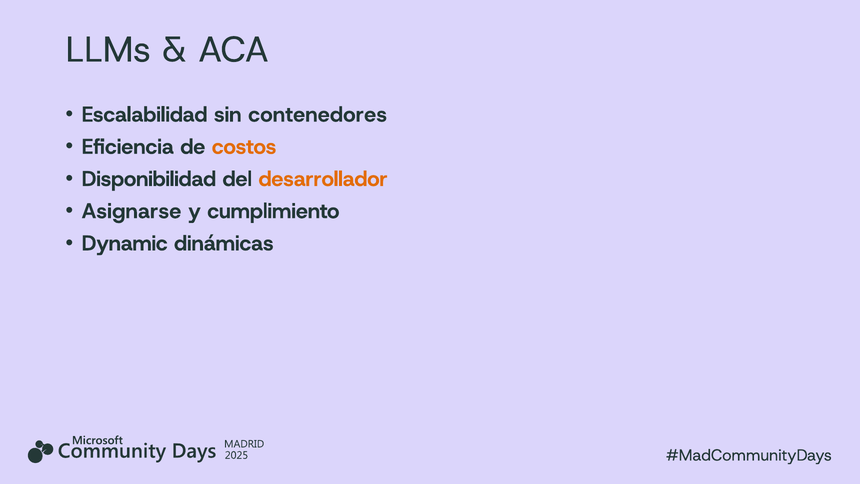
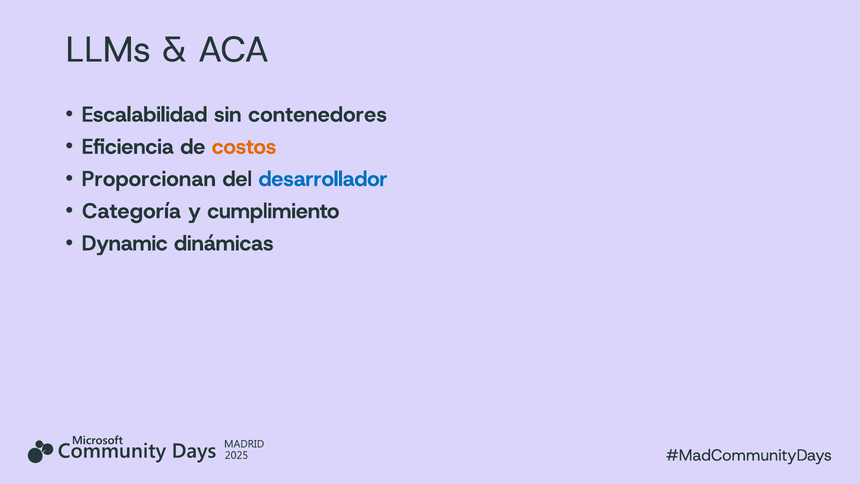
Disponibilidad: Disponibilidad -> Proporcionan (149, 179)
desarrollador colour: orange -> blue (323, 179)
Asignarse: Asignarse -> Categoría (131, 211)
